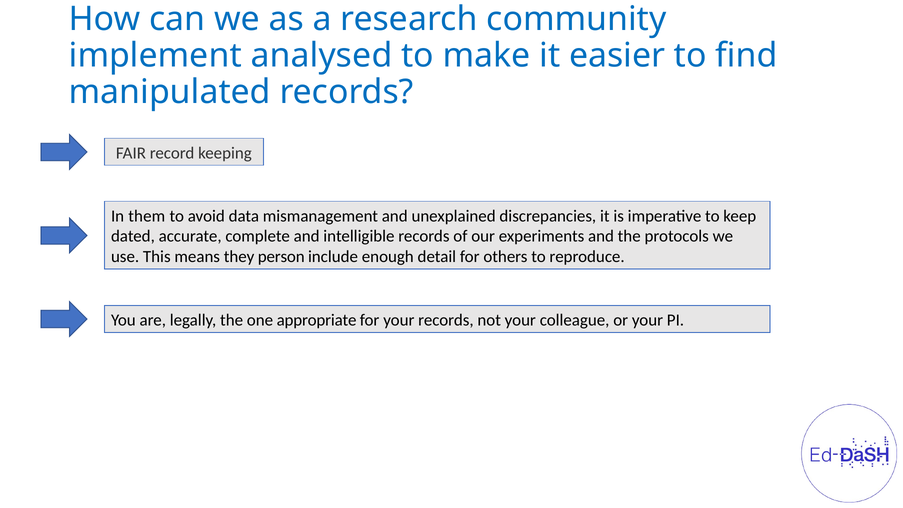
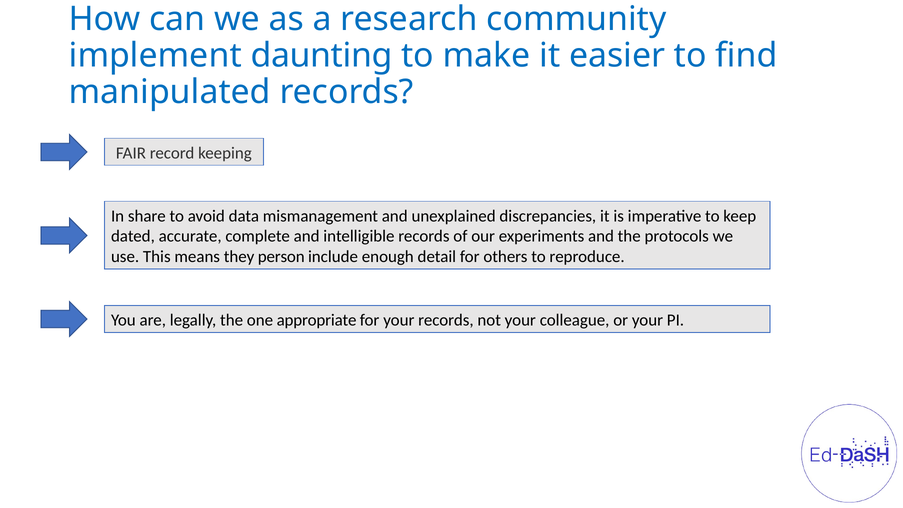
analysed: analysed -> daunting (322, 56)
them: them -> share (147, 216)
